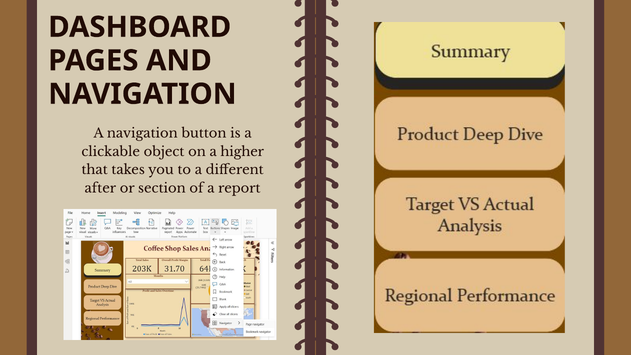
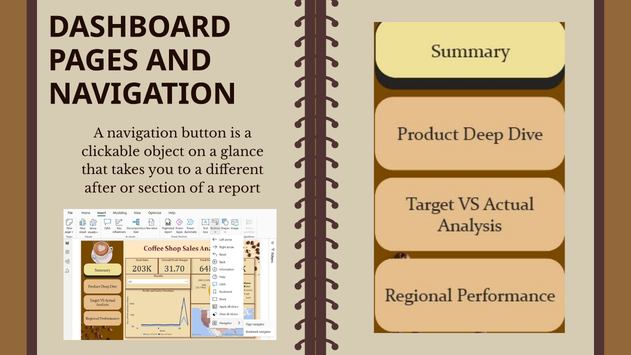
higher: higher -> glance (242, 152)
